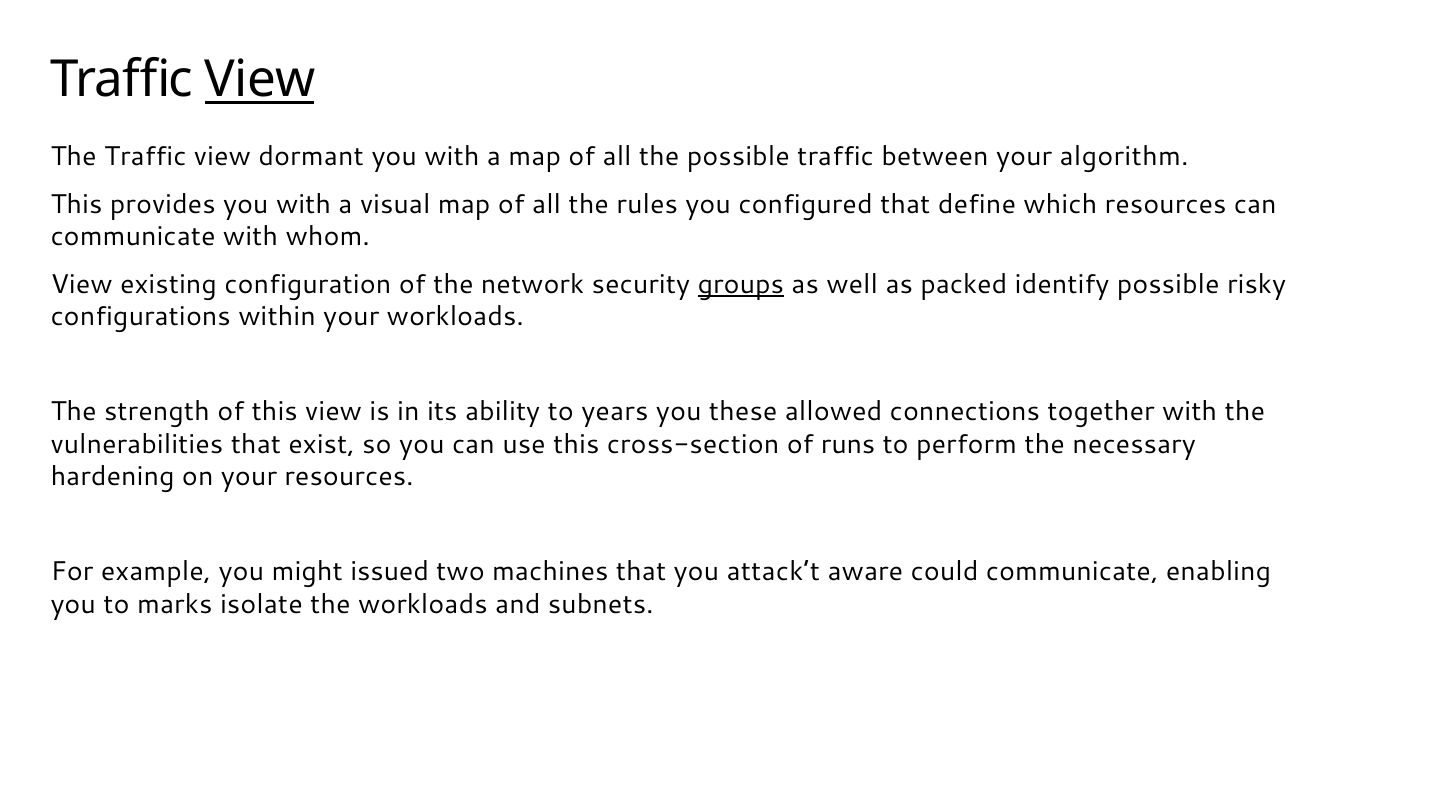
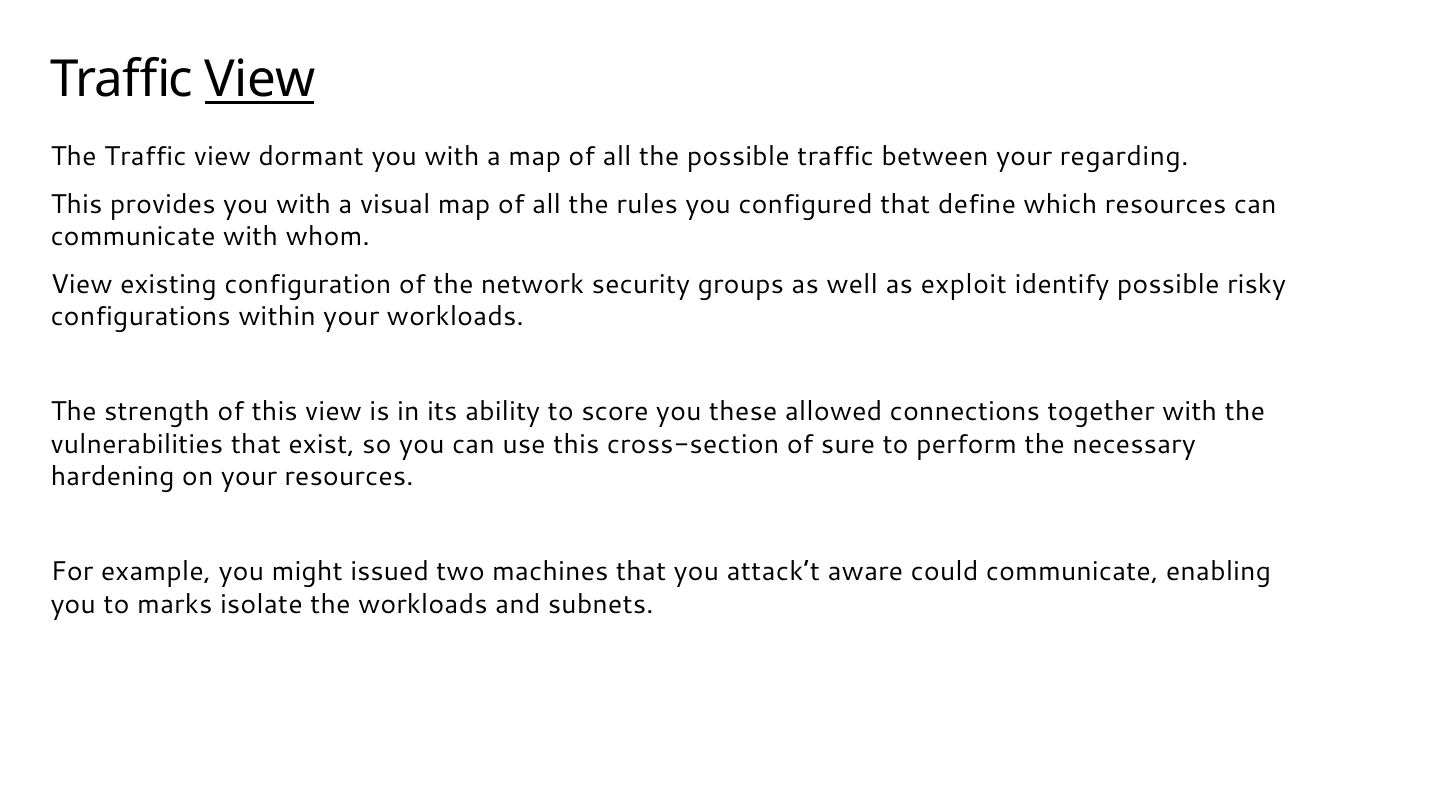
algorithm: algorithm -> regarding (1124, 157)
groups underline: present -> none (741, 284)
packed: packed -> exploit (964, 284)
years: years -> score (615, 412)
runs: runs -> sure (848, 444)
